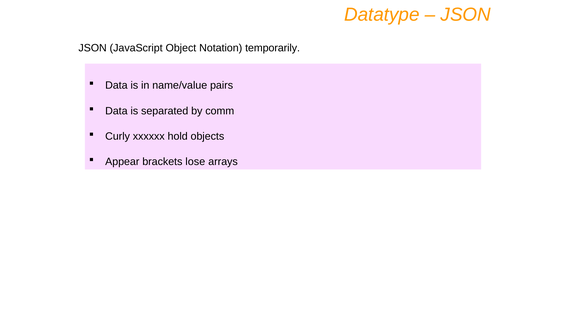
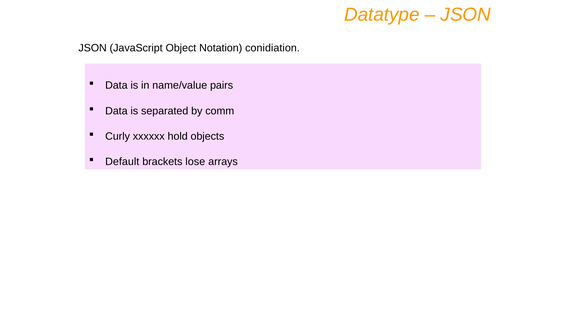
temporarily: temporarily -> conidiation (273, 48)
Appear: Appear -> Default (122, 162)
